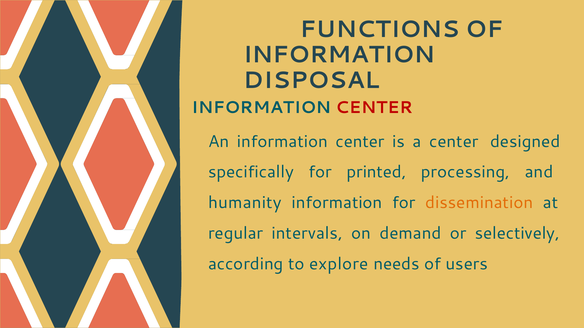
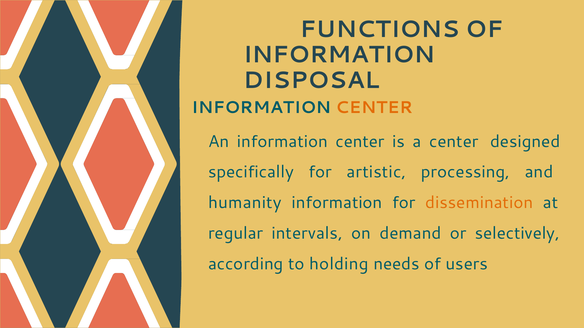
CENTER colour: red -> orange (374, 108)
printed: printed -> artistic (376, 172)
explore: explore -> holding (339, 264)
